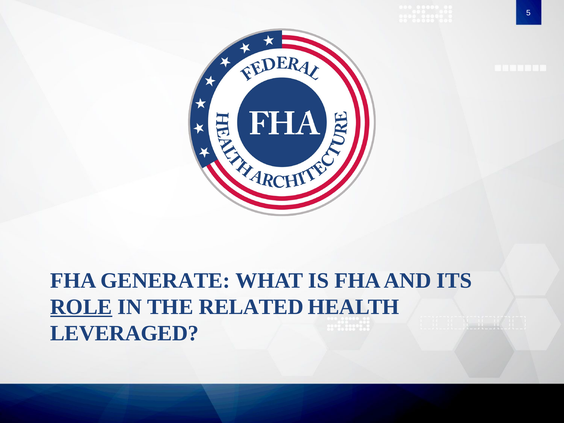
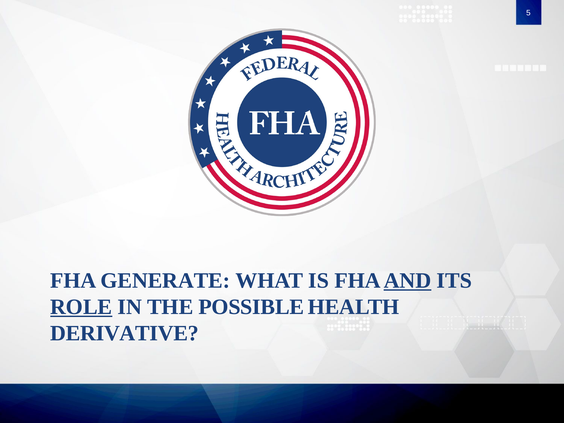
AND underline: none -> present (407, 281)
RELATED: RELATED -> POSSIBLE (251, 307)
LEVERAGED: LEVERAGED -> DERIVATIVE (125, 333)
